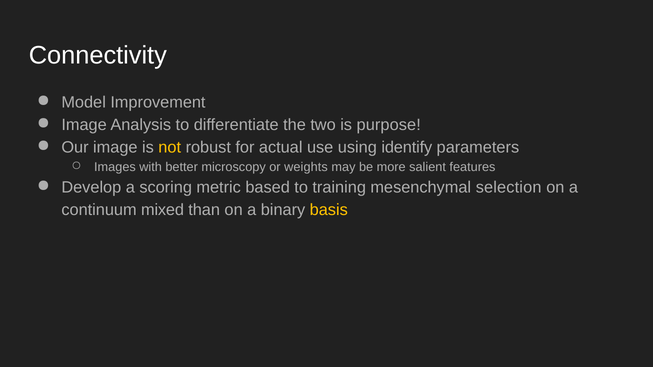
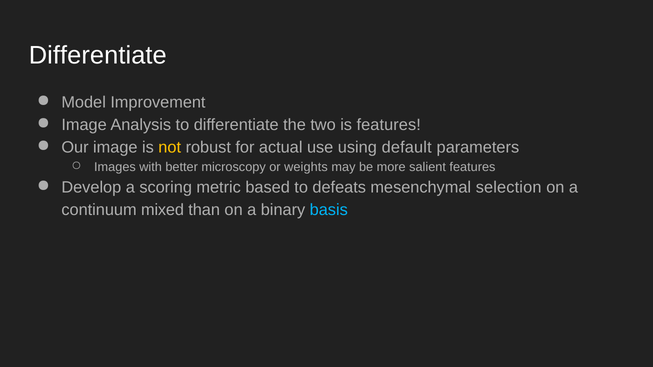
Connectivity: Connectivity -> Differentiate (98, 55)
is purpose: purpose -> features (389, 125)
identify: identify -> default (407, 148)
training: training -> defeats (339, 188)
basis colour: yellow -> light blue (329, 210)
